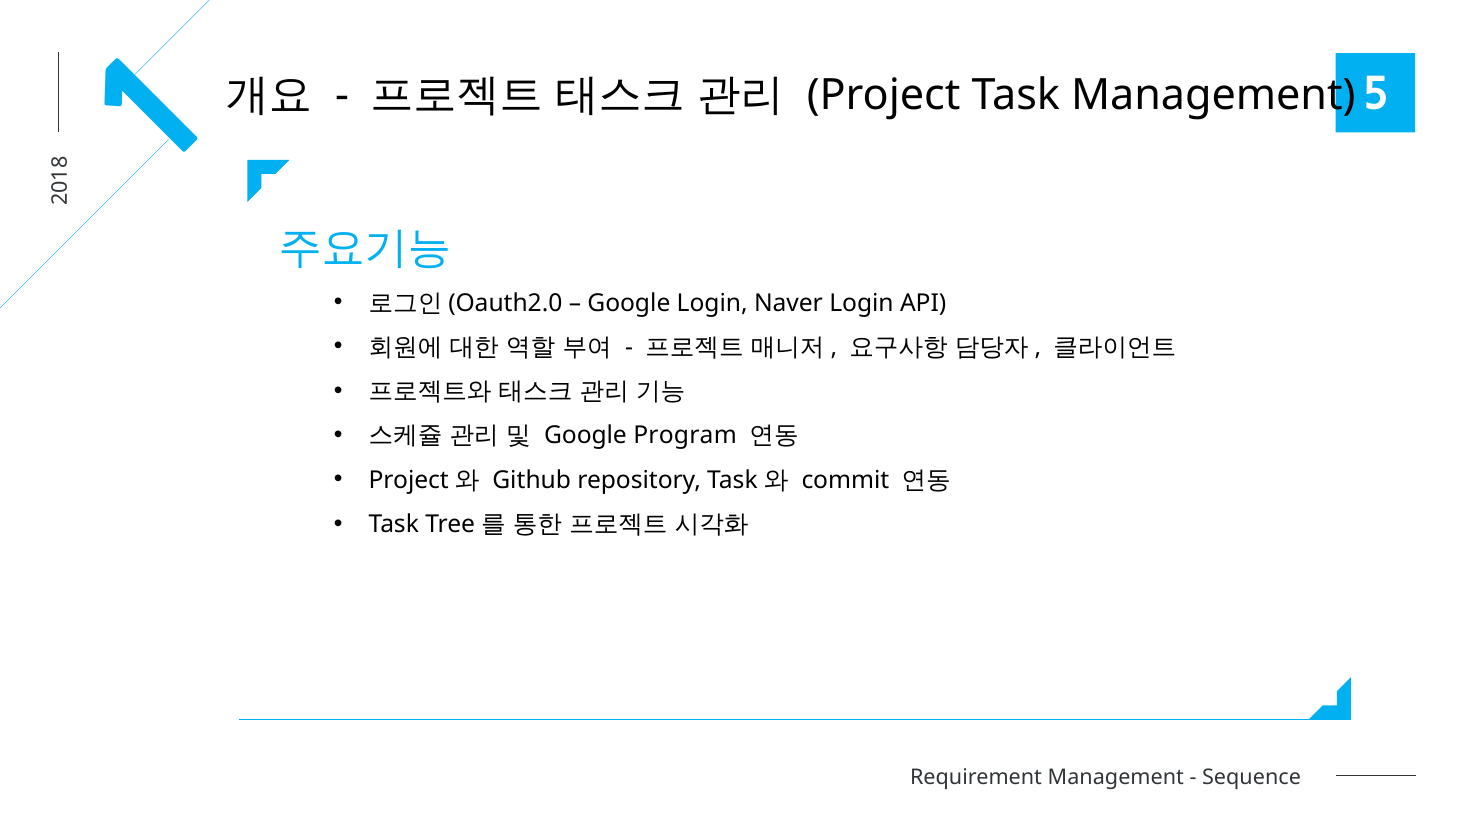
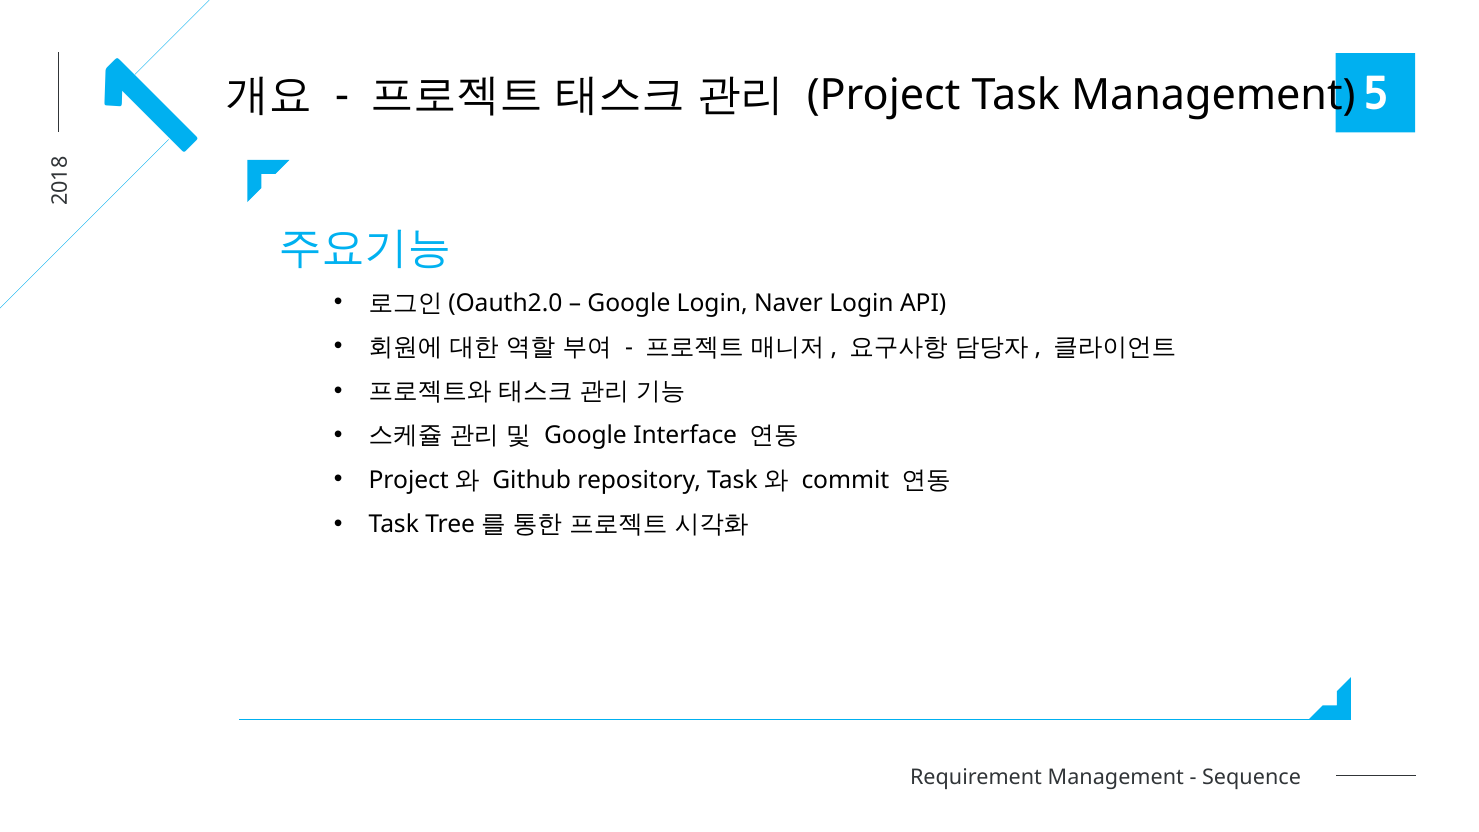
Program: Program -> Interface (685, 436)
